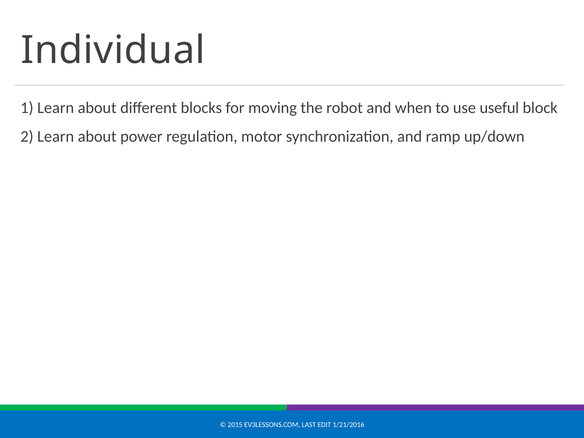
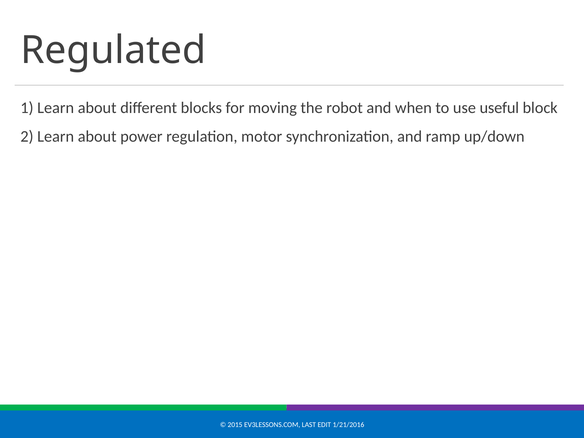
Individual: Individual -> Regulated (113, 50)
